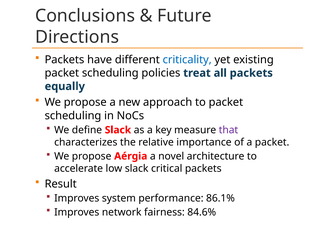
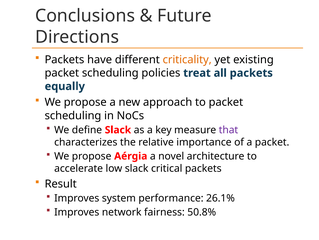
criticality colour: blue -> orange (187, 60)
86.1%: 86.1% -> 26.1% (220, 198)
84.6%: 84.6% -> 50.8% (202, 211)
